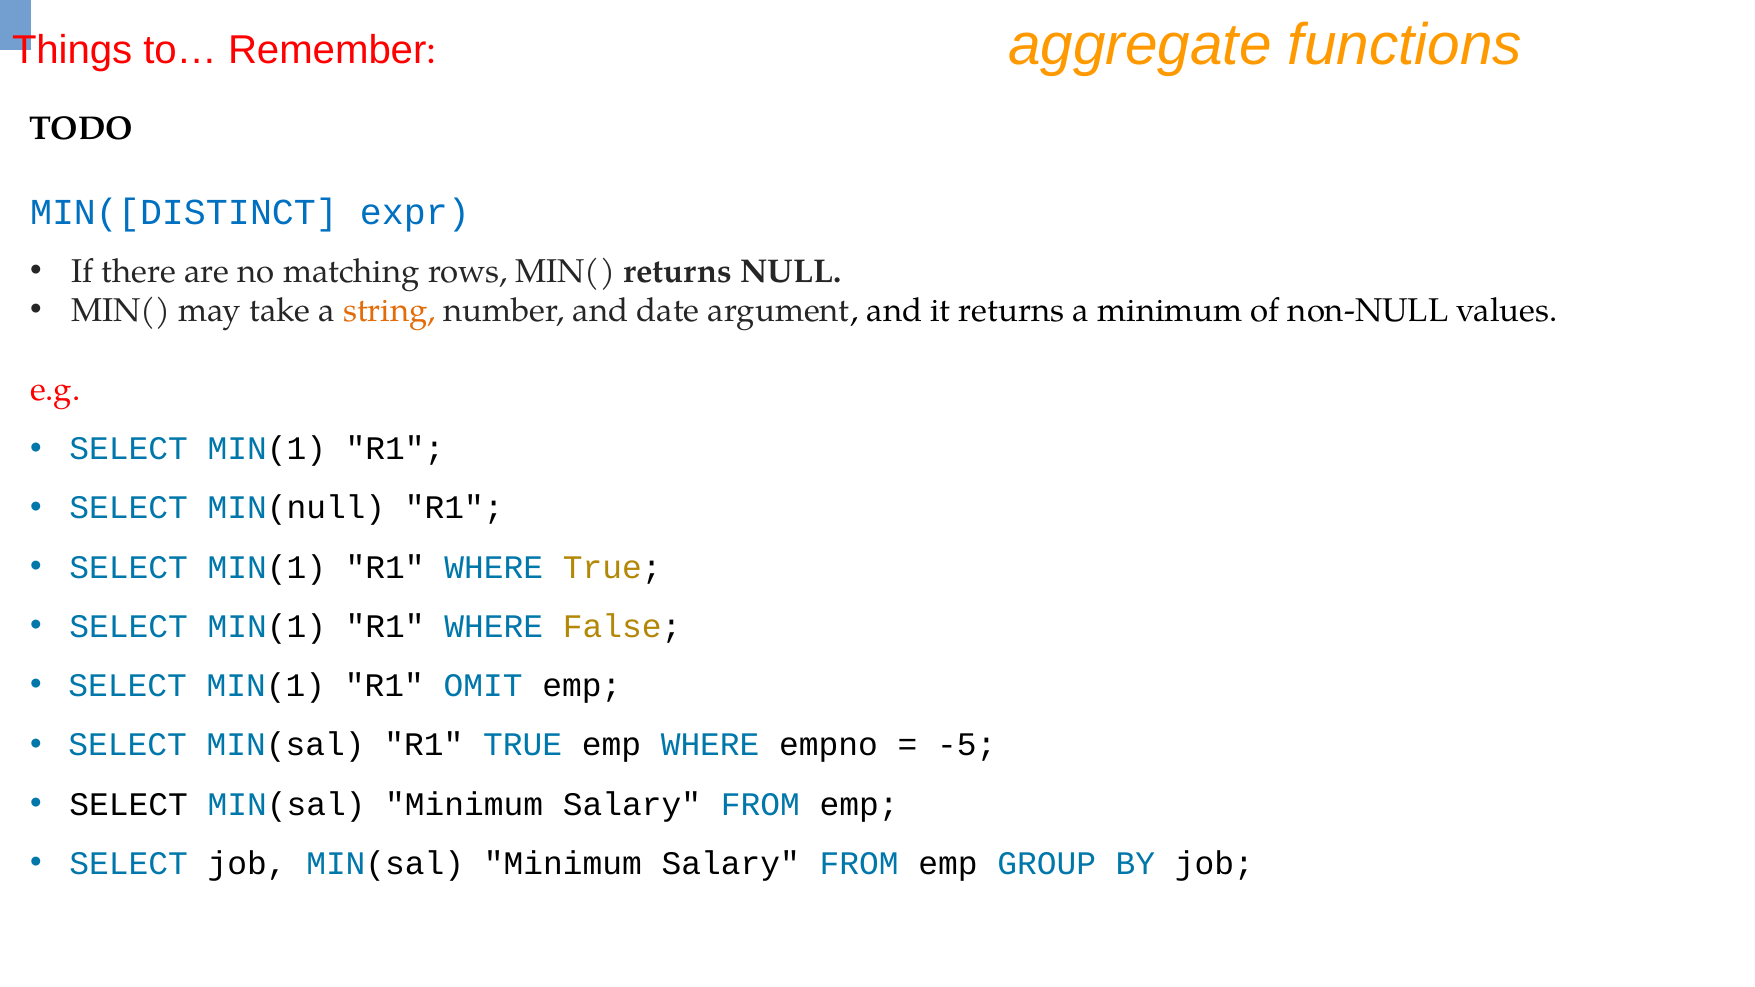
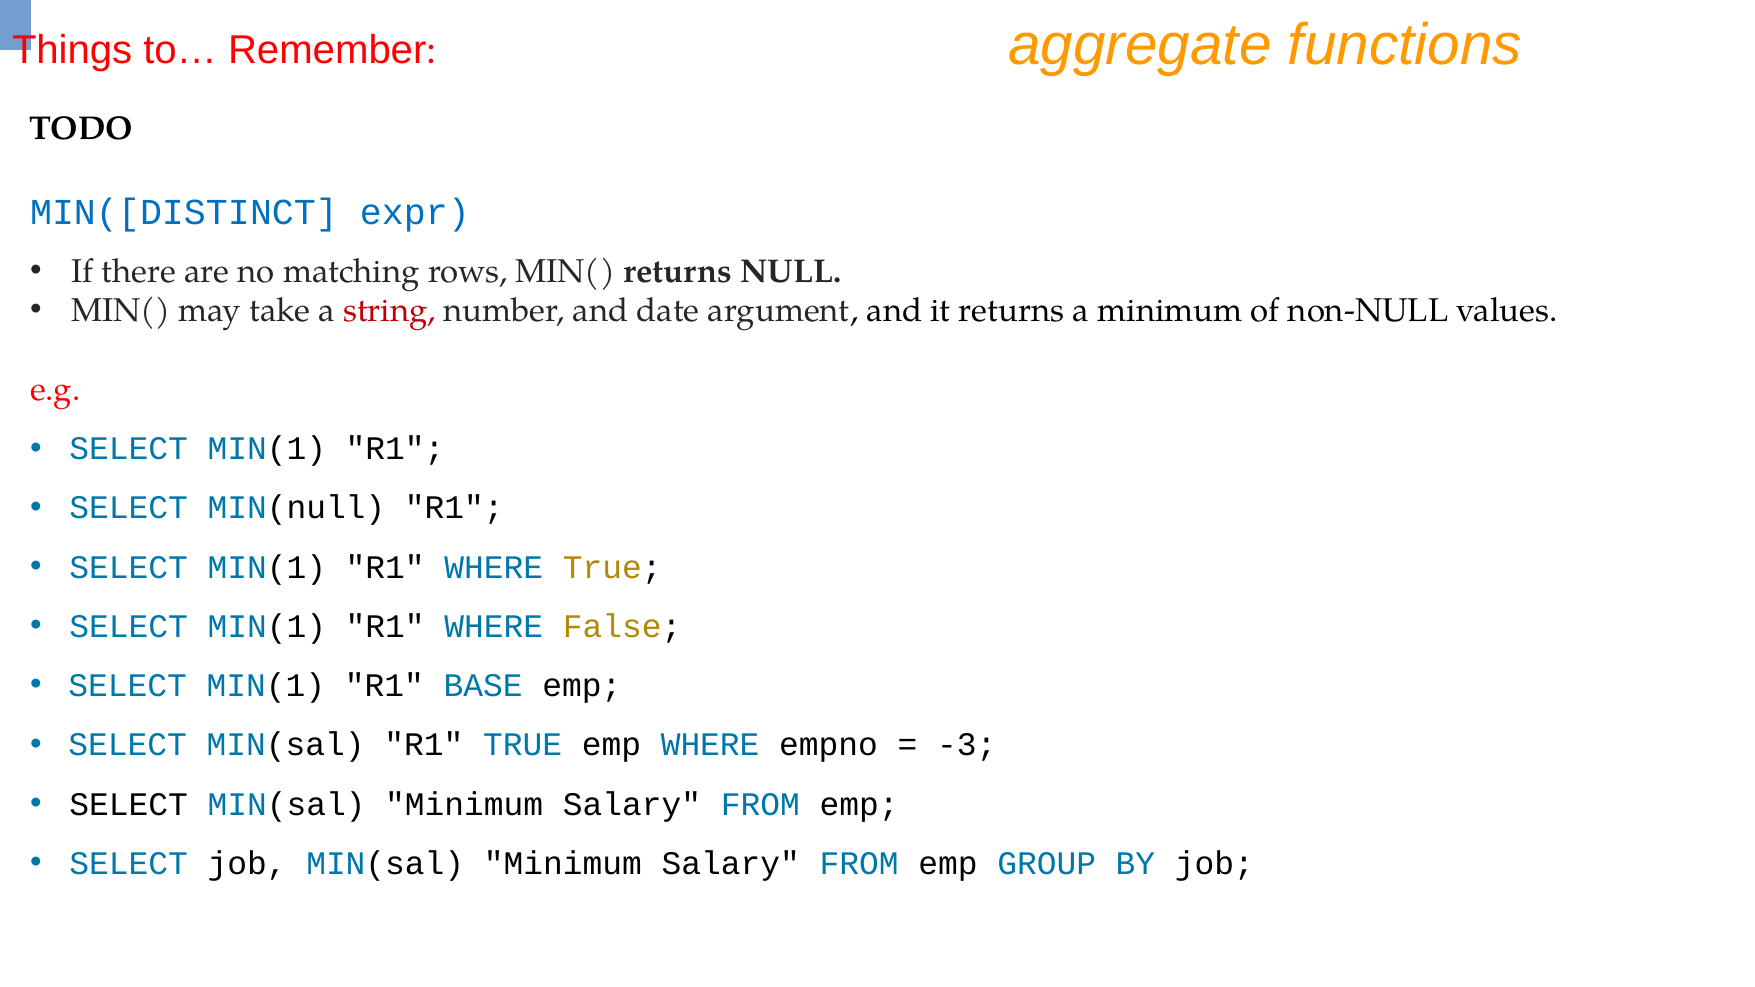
string colour: orange -> red (389, 311)
OMIT: OMIT -> BASE (483, 686)
-5: -5 -> -3 (967, 745)
